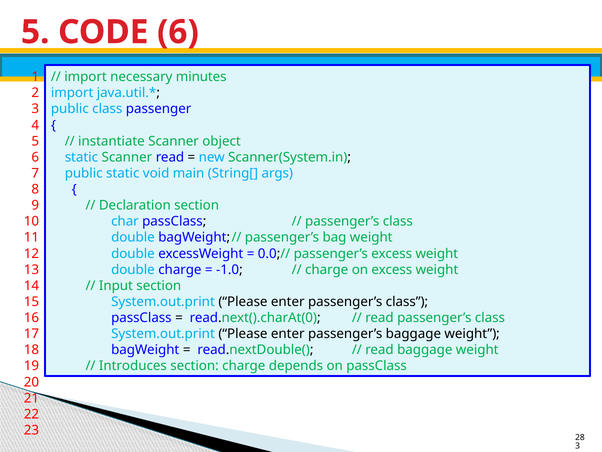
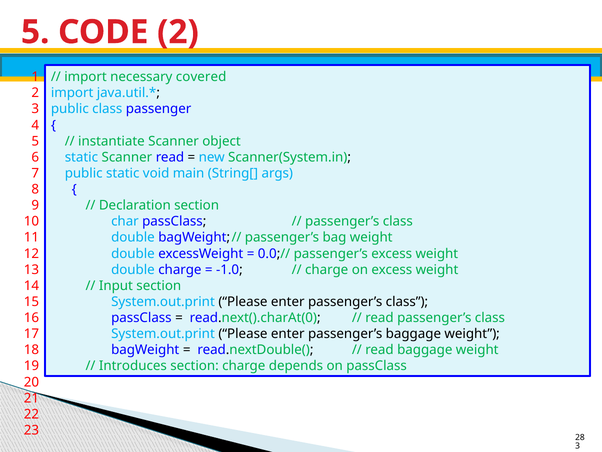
CODE 6: 6 -> 2 (178, 32)
minutes: minutes -> covered (201, 77)
